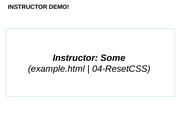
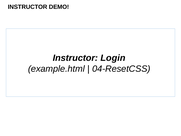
Some: Some -> Login (113, 58)
